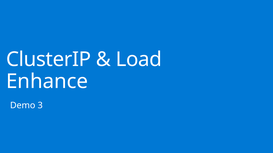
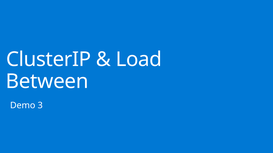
Enhance: Enhance -> Between (47, 82)
